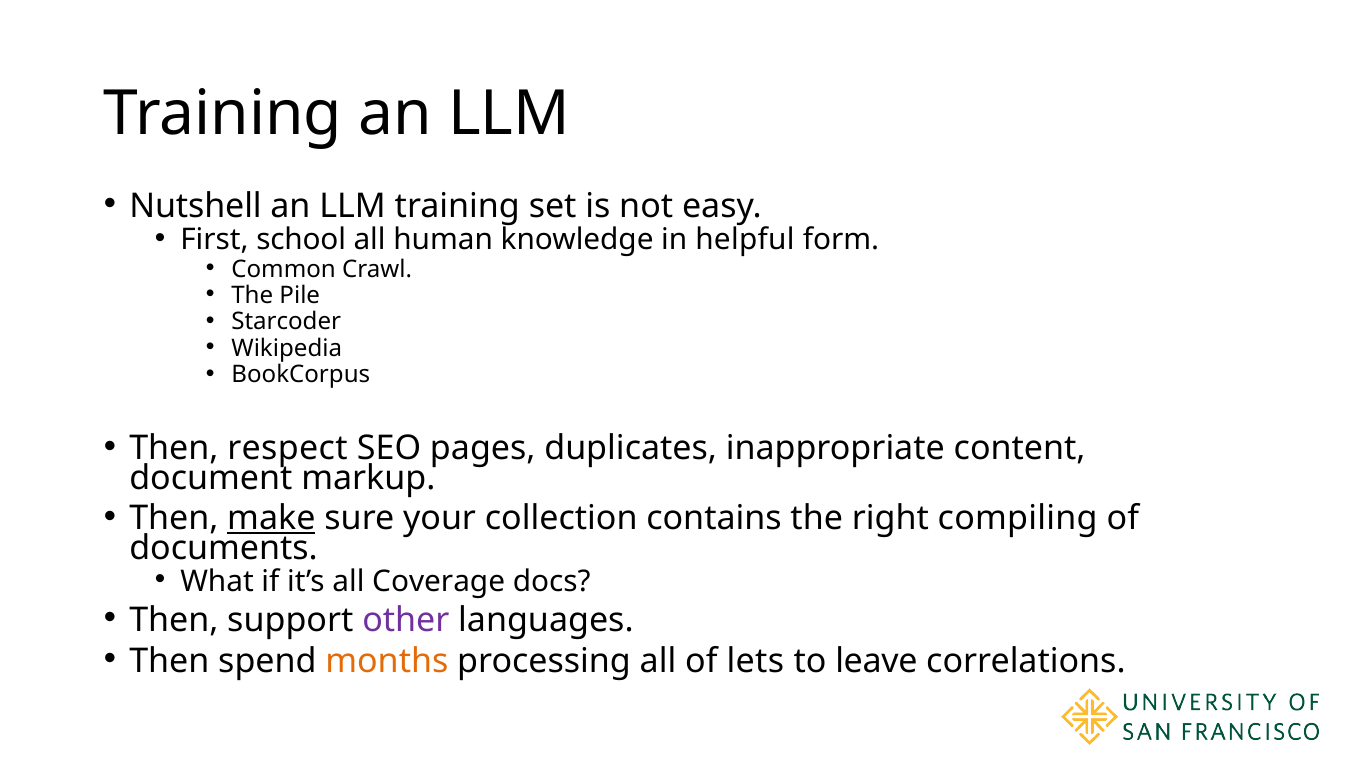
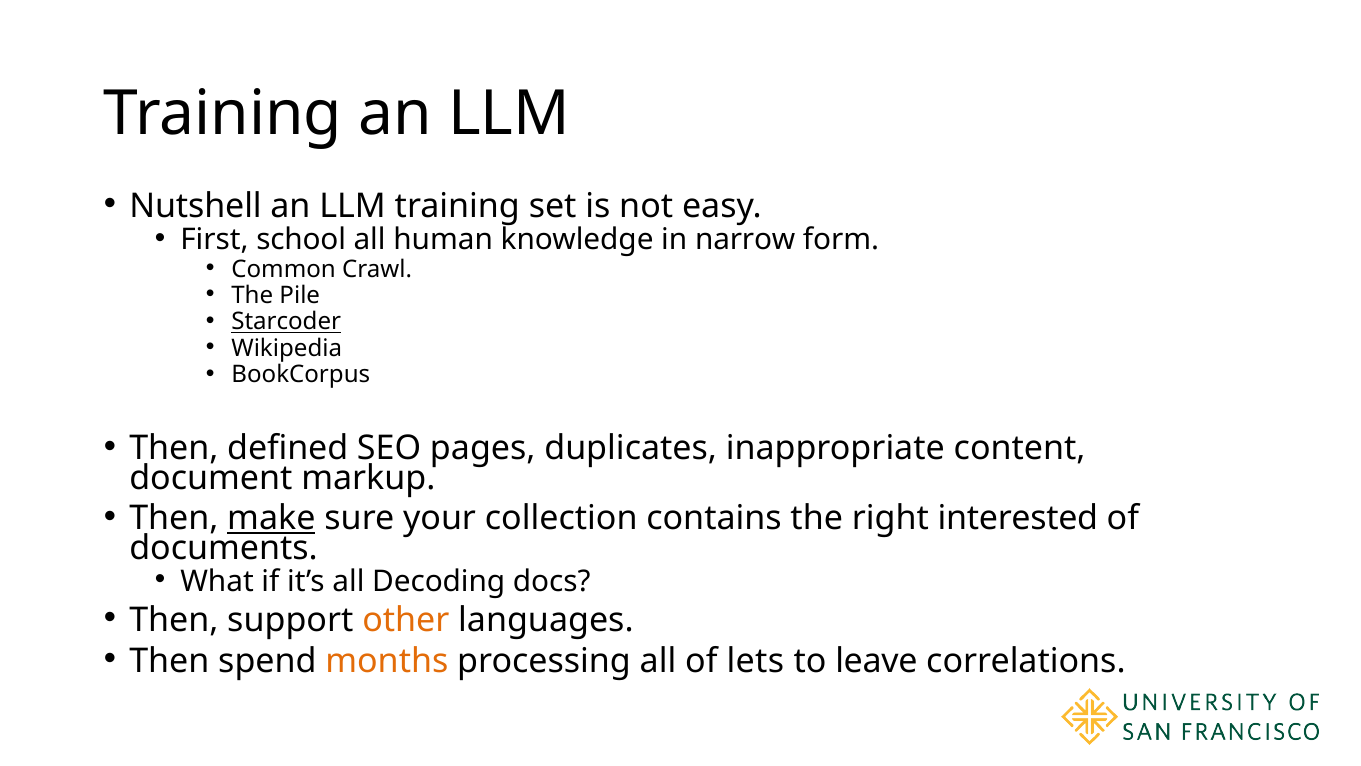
helpful: helpful -> narrow (745, 240)
Starcoder underline: none -> present (286, 322)
respect: respect -> defined (288, 448)
compiling: compiling -> interested (1018, 518)
Coverage: Coverage -> Decoding (439, 581)
other colour: purple -> orange (406, 620)
